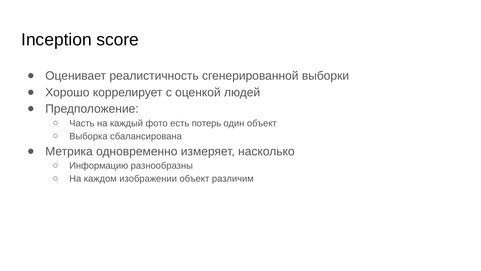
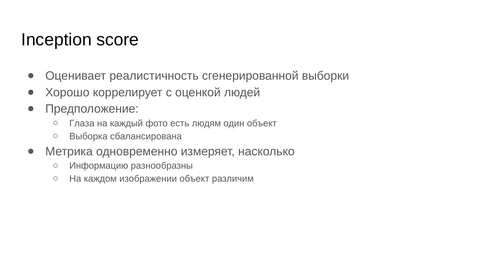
Часть: Часть -> Глаза (82, 123)
потерь: потерь -> людям (206, 123)
